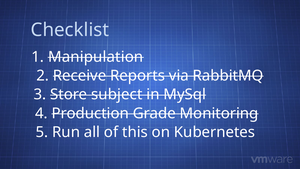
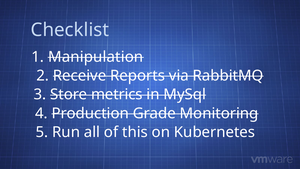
subject: subject -> metrics (117, 94)
